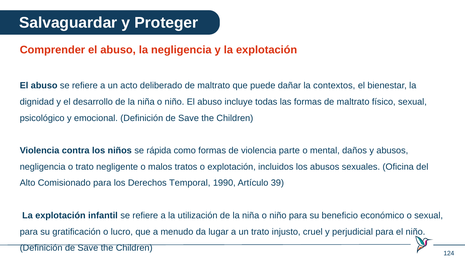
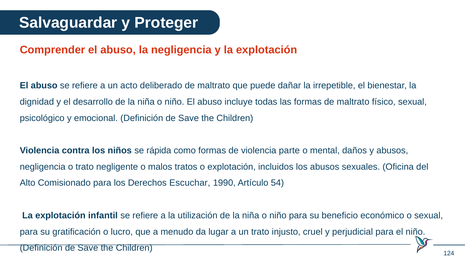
contextos: contextos -> irrepetible (334, 86)
Temporal: Temporal -> Escuchar (190, 183)
39: 39 -> 54 (277, 183)
